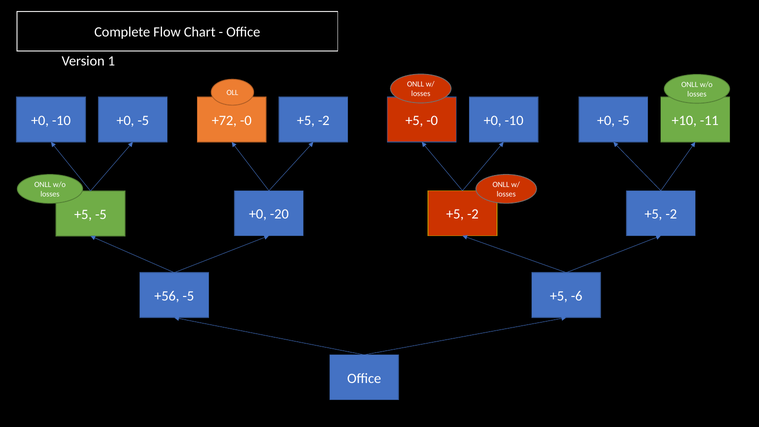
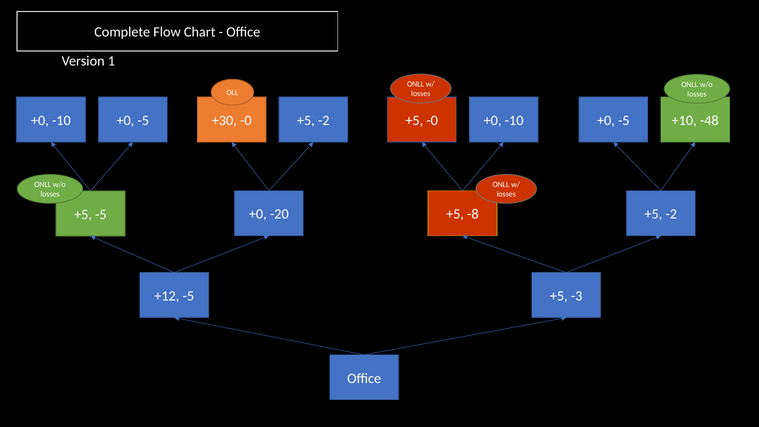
+72: +72 -> +30 (224, 121)
-11: -11 -> -48 (709, 121)
-2: -2 -> -8 (473, 214)
+56: +56 -> +12 (167, 296)
-6: -6 -> -3 (577, 296)
